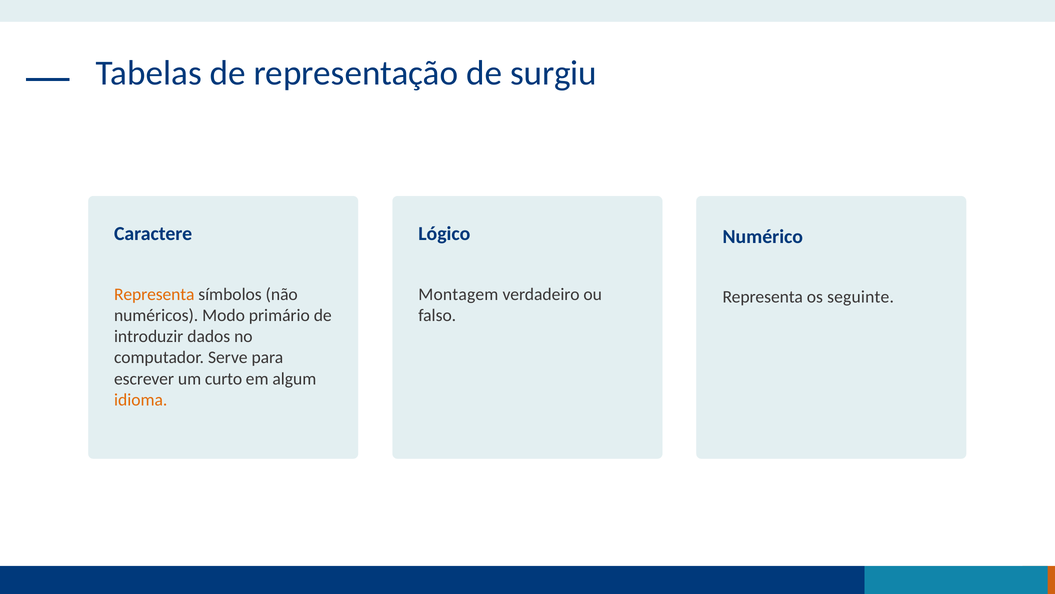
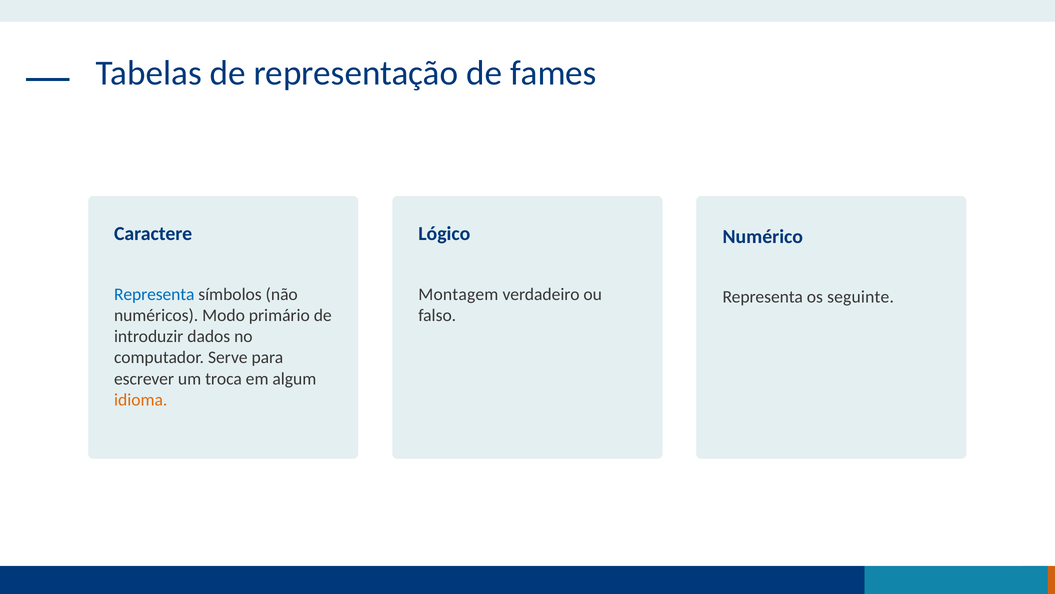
surgiu: surgiu -> fames (553, 73)
Representa colour: orange -> blue (154, 294)
curto: curto -> troca (224, 378)
